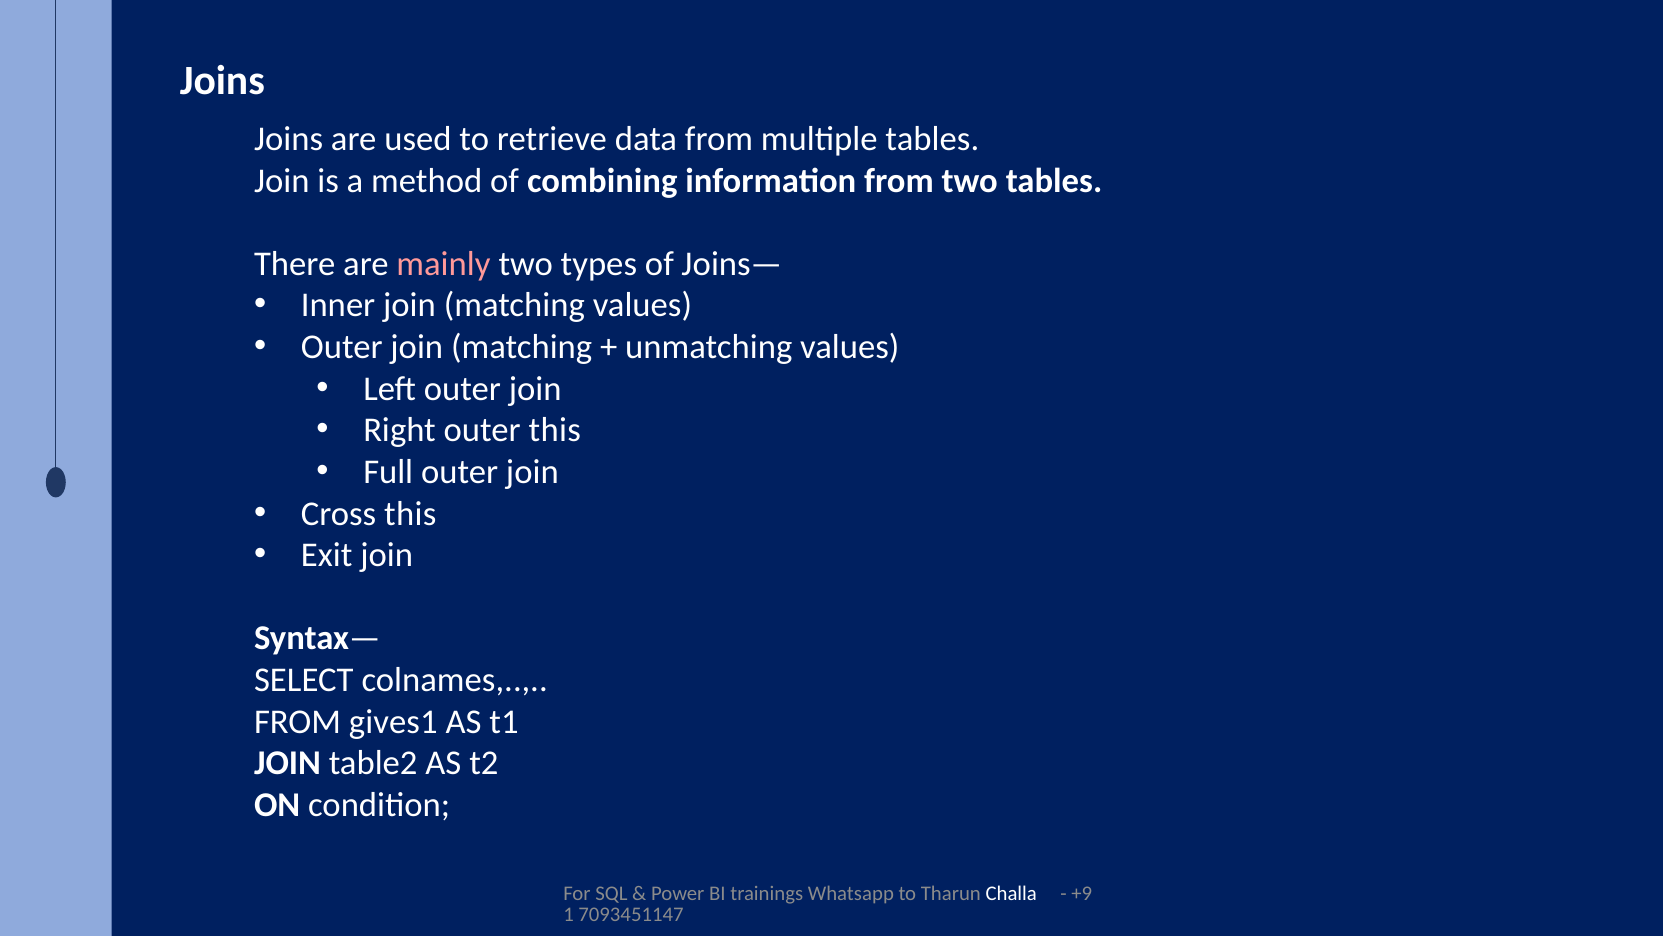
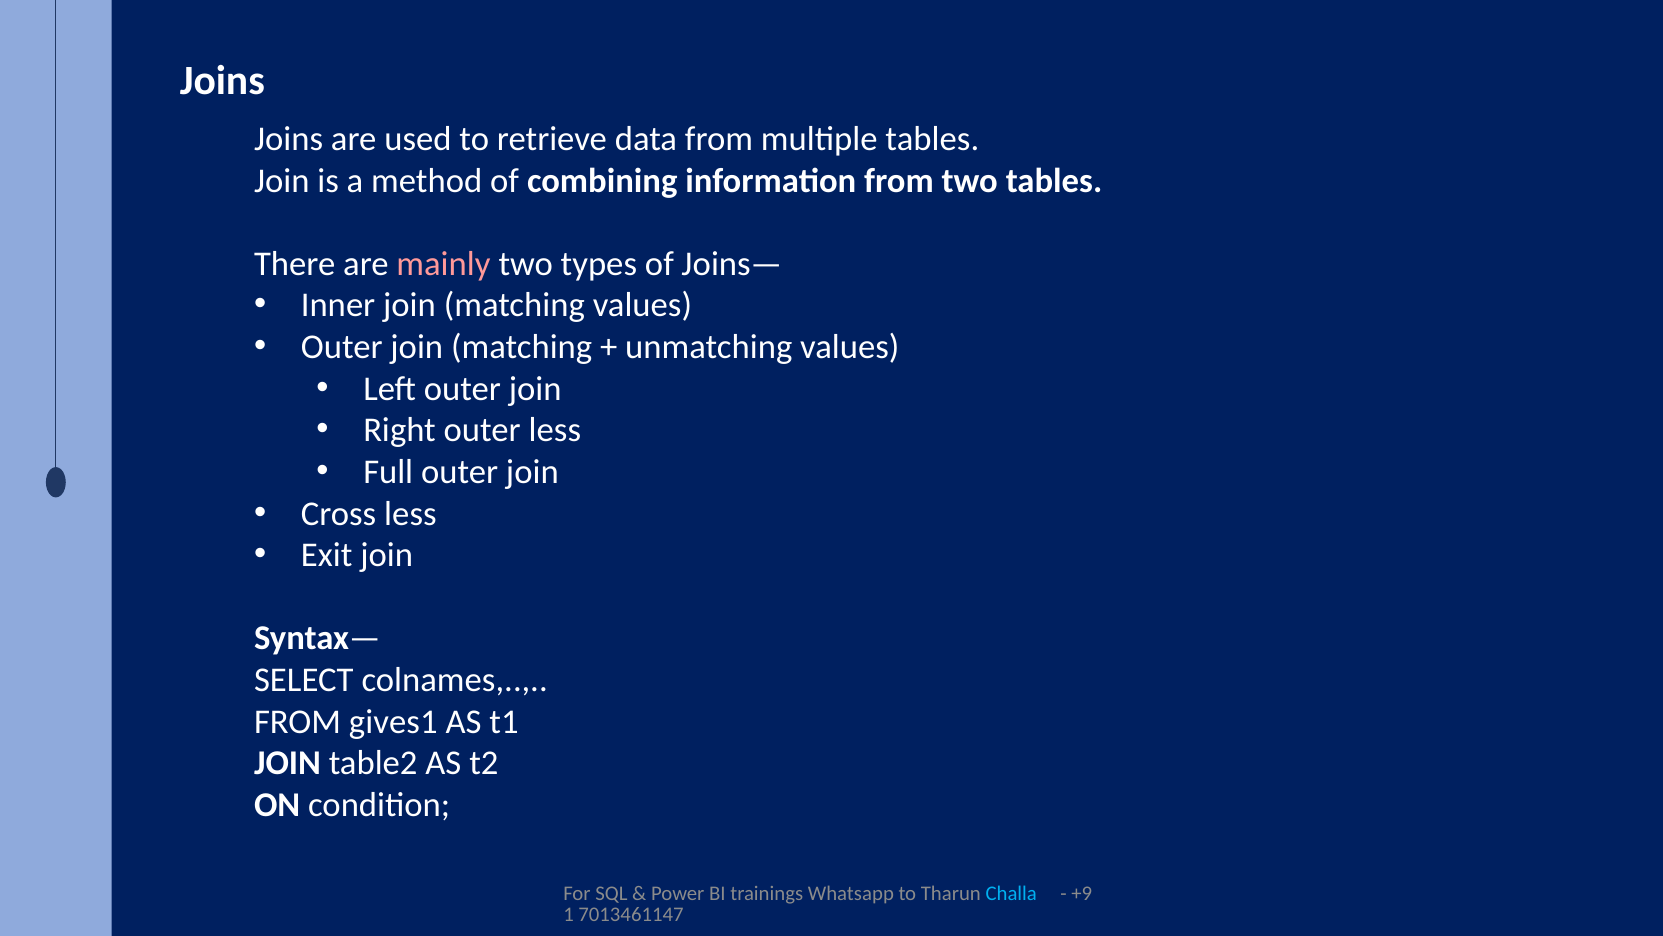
outer this: this -> less (555, 430)
Cross this: this -> less (410, 513)
Challa colour: white -> light blue (1011, 893)
7093451147: 7093451147 -> 7013461147 (631, 914)
